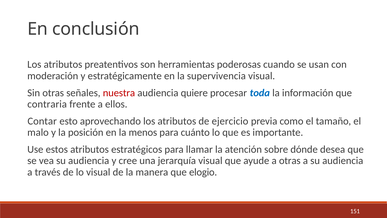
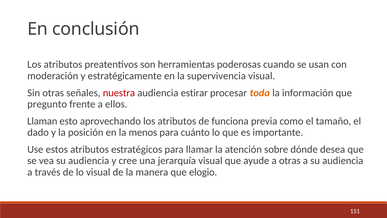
quiere: quiere -> estirar (194, 93)
toda colour: blue -> orange (260, 93)
contraria: contraria -> pregunto (47, 104)
Contar: Contar -> Llaman (42, 121)
ejercicio: ejercicio -> funciona (230, 121)
malo: malo -> dado (38, 132)
